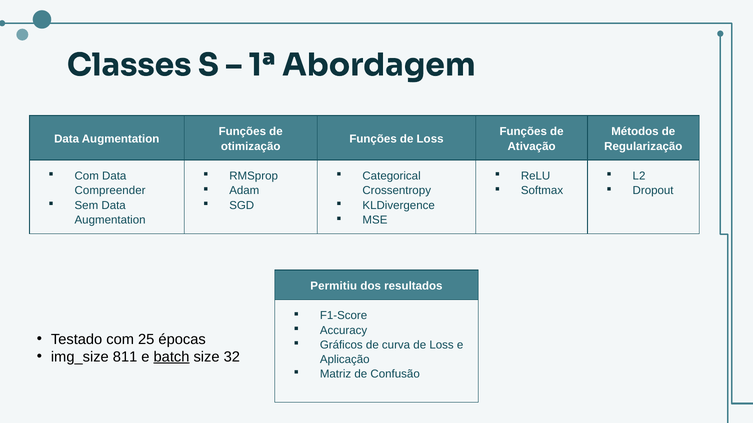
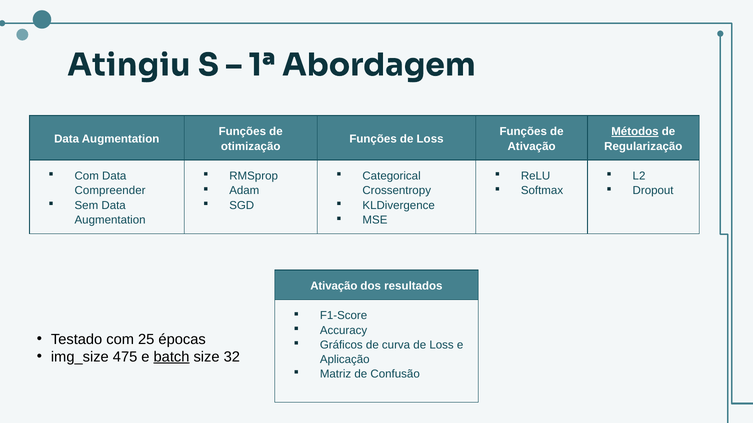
Classes: Classes -> Atingiu (129, 65)
Métodos underline: none -> present (635, 132)
Permitiu: Permitiu -> Ativação (334, 286)
811: 811 -> 475 (125, 357)
